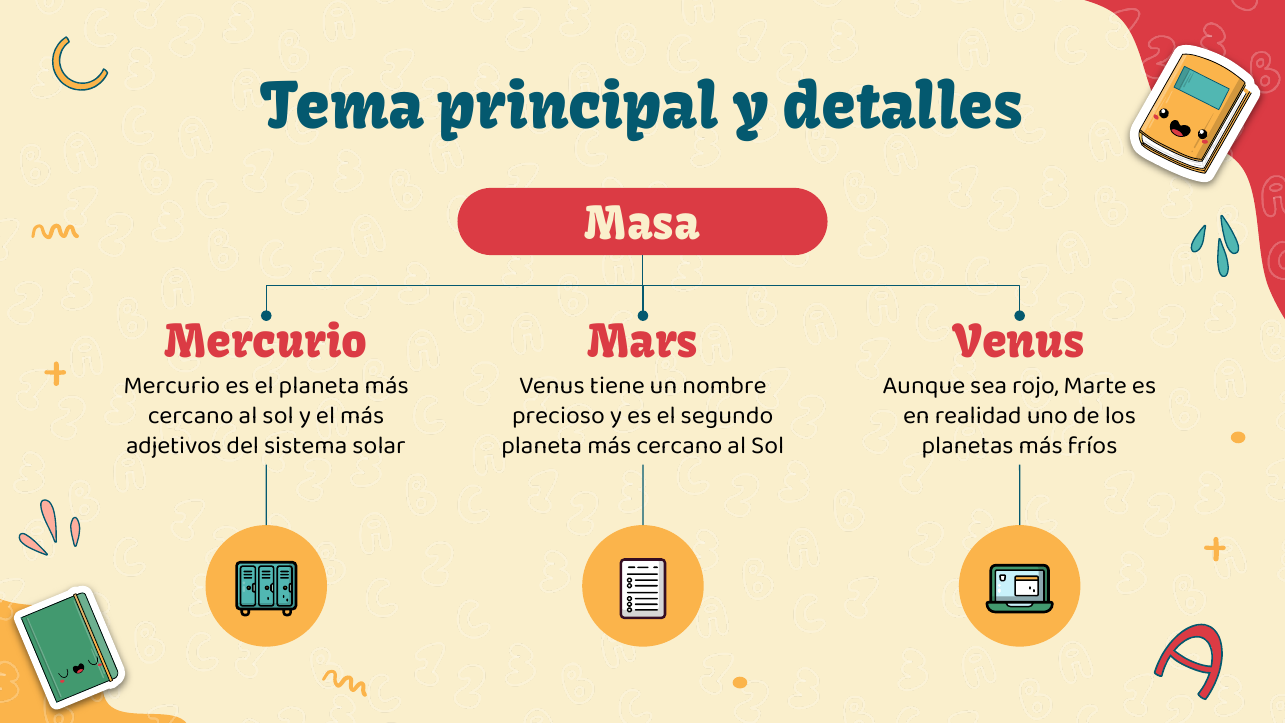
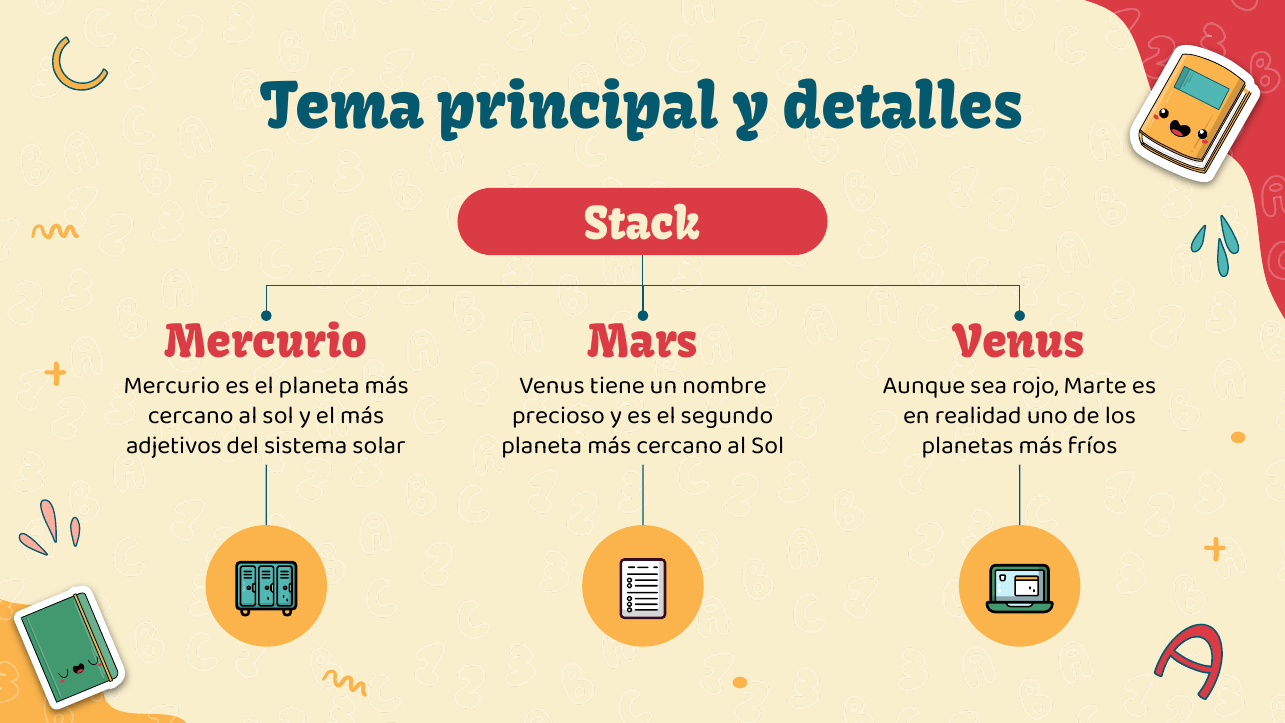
Masa: Masa -> Stack (643, 225)
